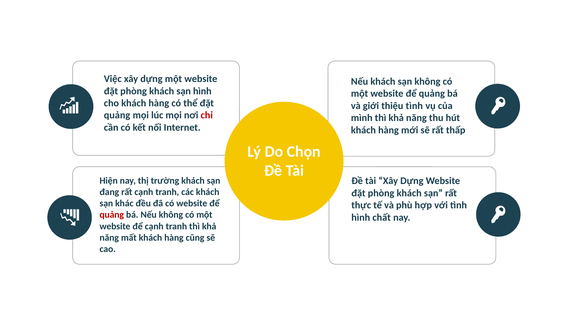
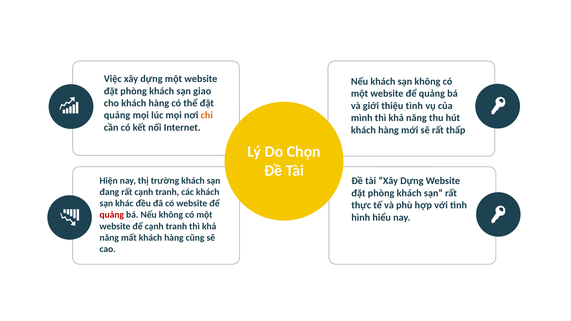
sạn hình: hình -> giao (202, 91)
chỉ colour: red -> orange (207, 115)
chất: chất -> hiểu (382, 217)
